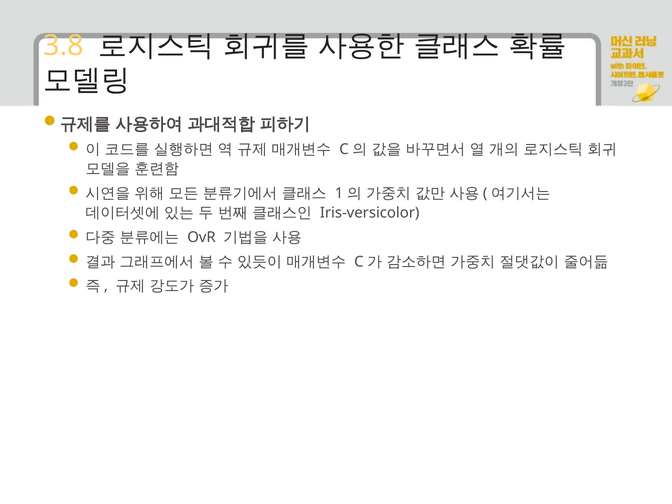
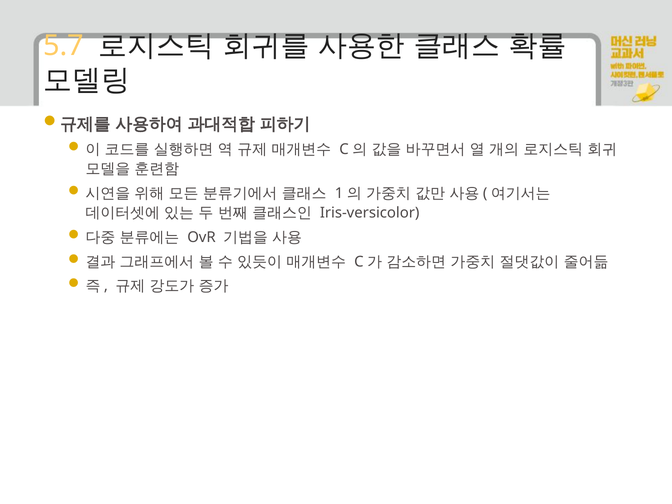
3.8: 3.8 -> 5.7 (64, 46)
